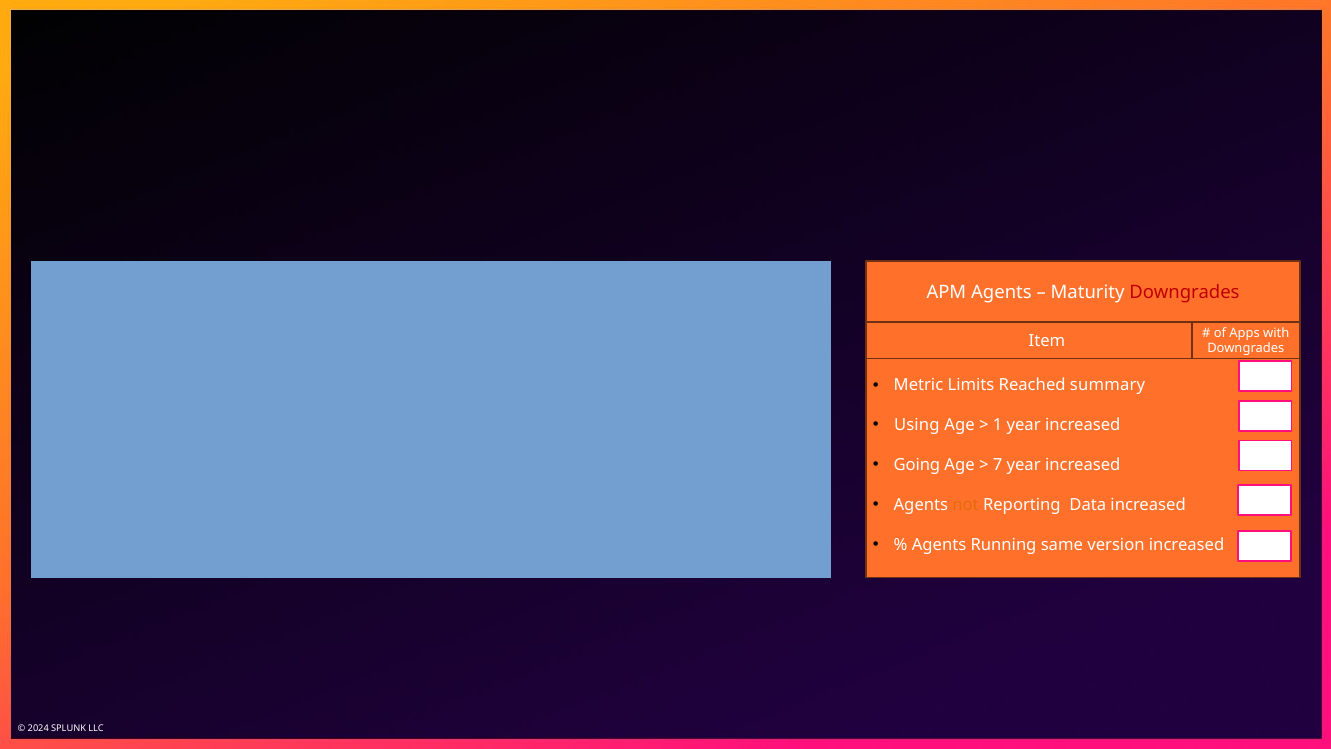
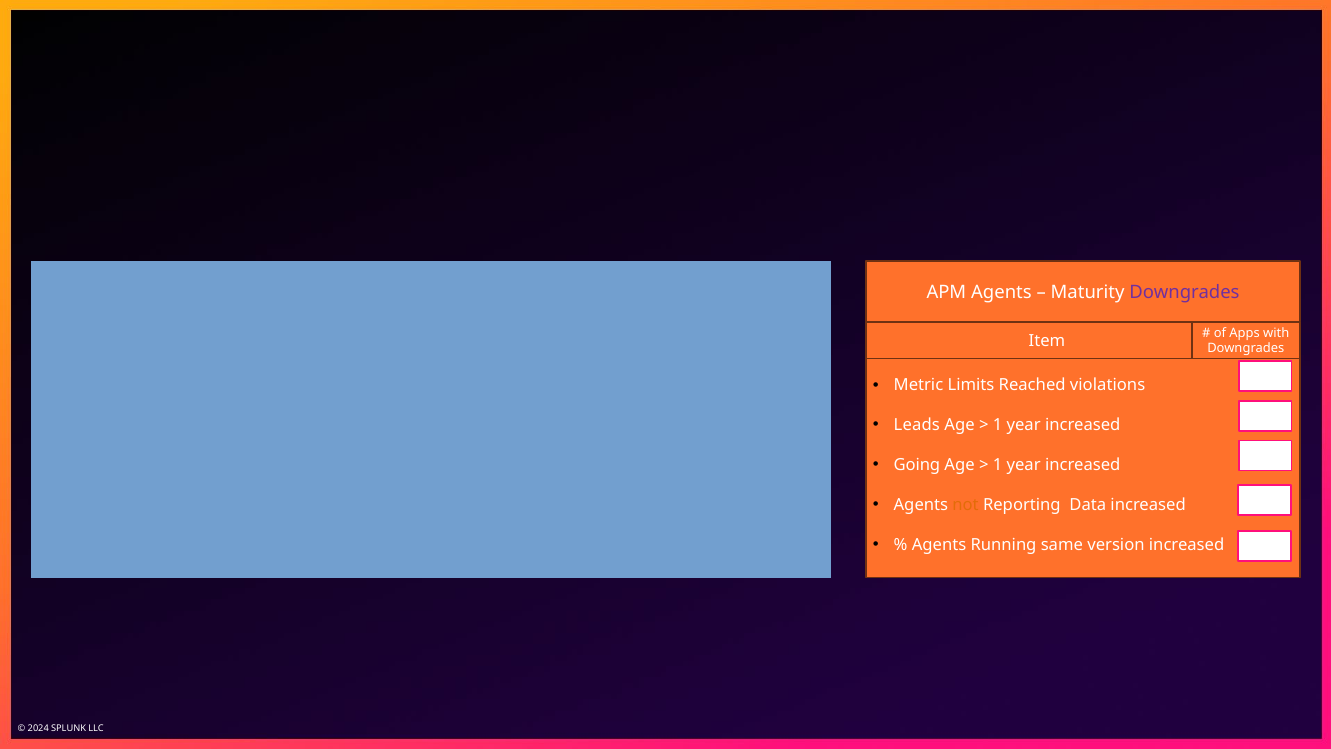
Downgrades colour: red -> purple (1184, 292)
summary: summary -> violations (1108, 385)
Using: Using -> Leads (917, 425)
7: 7 -> 1 (998, 465)
